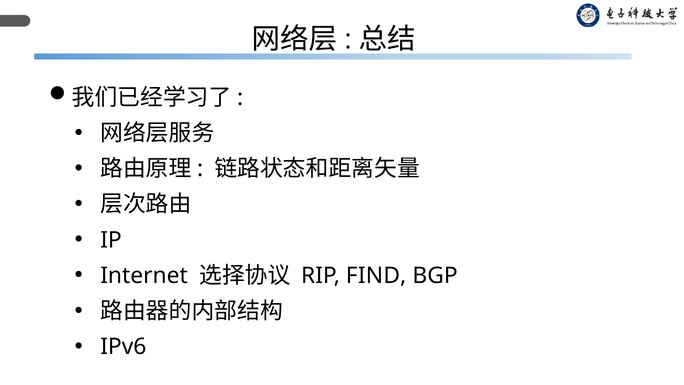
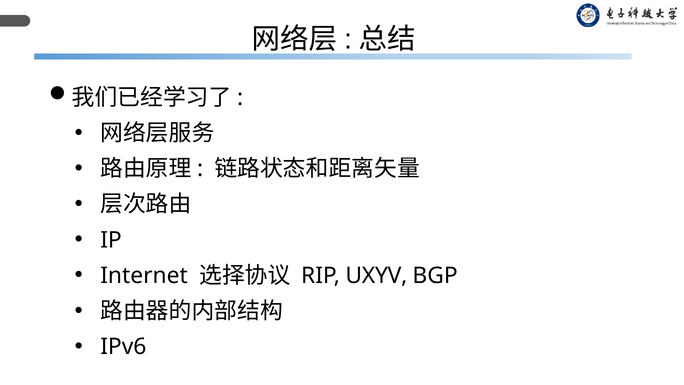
FIND: FIND -> UXYV (376, 275)
